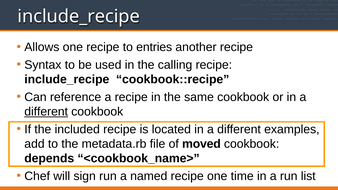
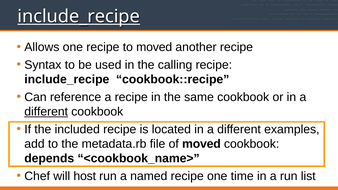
include_recipe underline: none -> present (79, 16)
to entries: entries -> moved (154, 47)
sign: sign -> host (85, 176)
